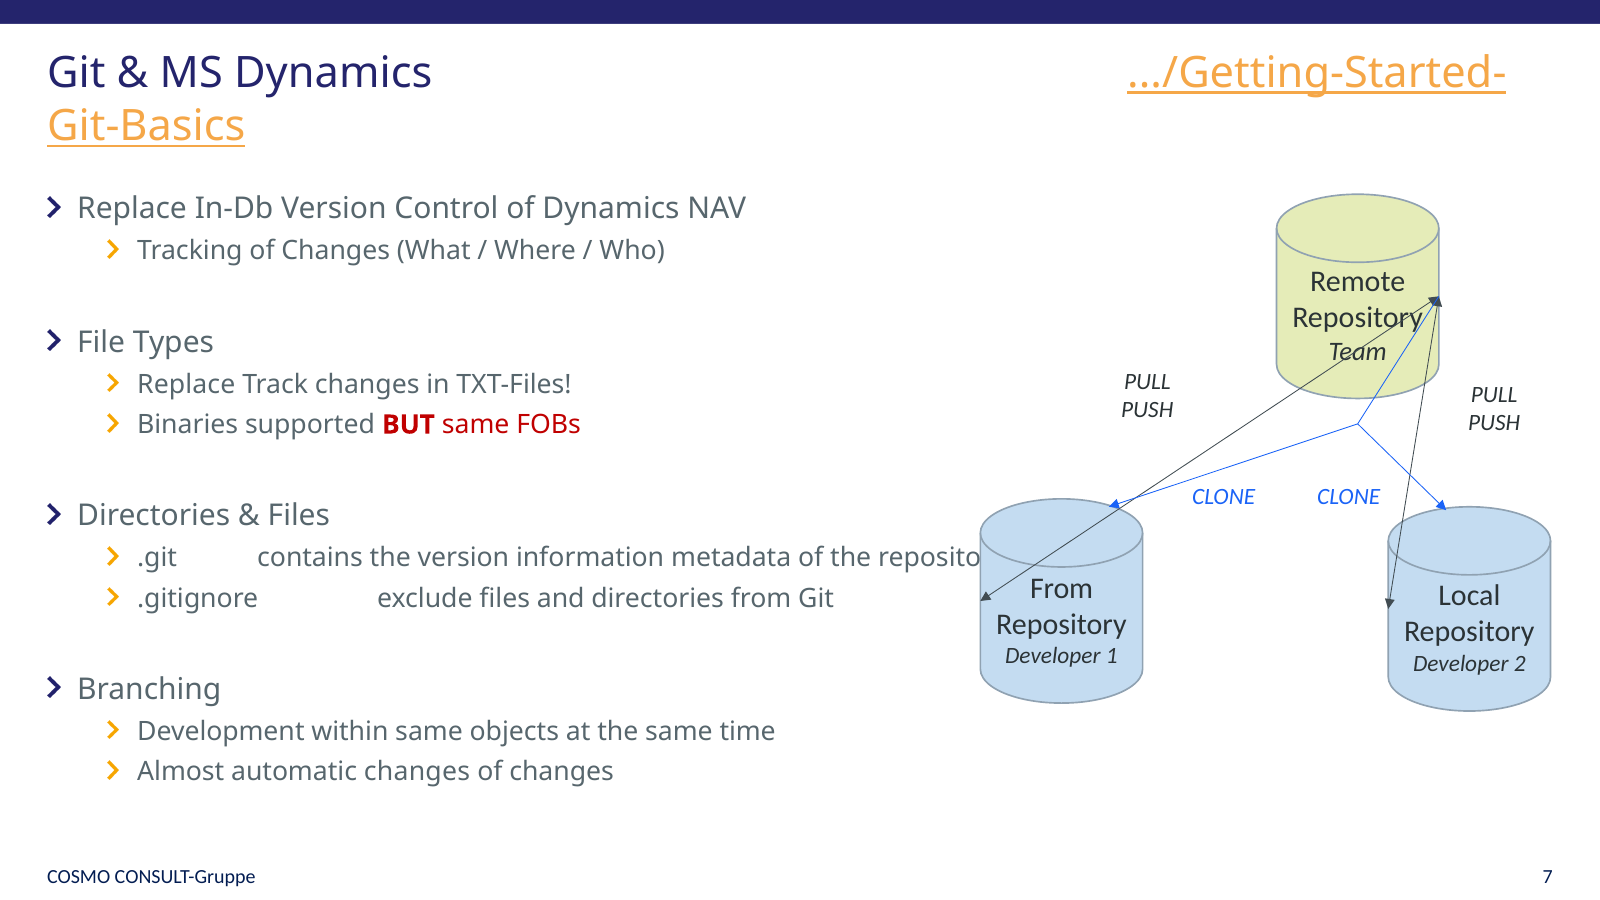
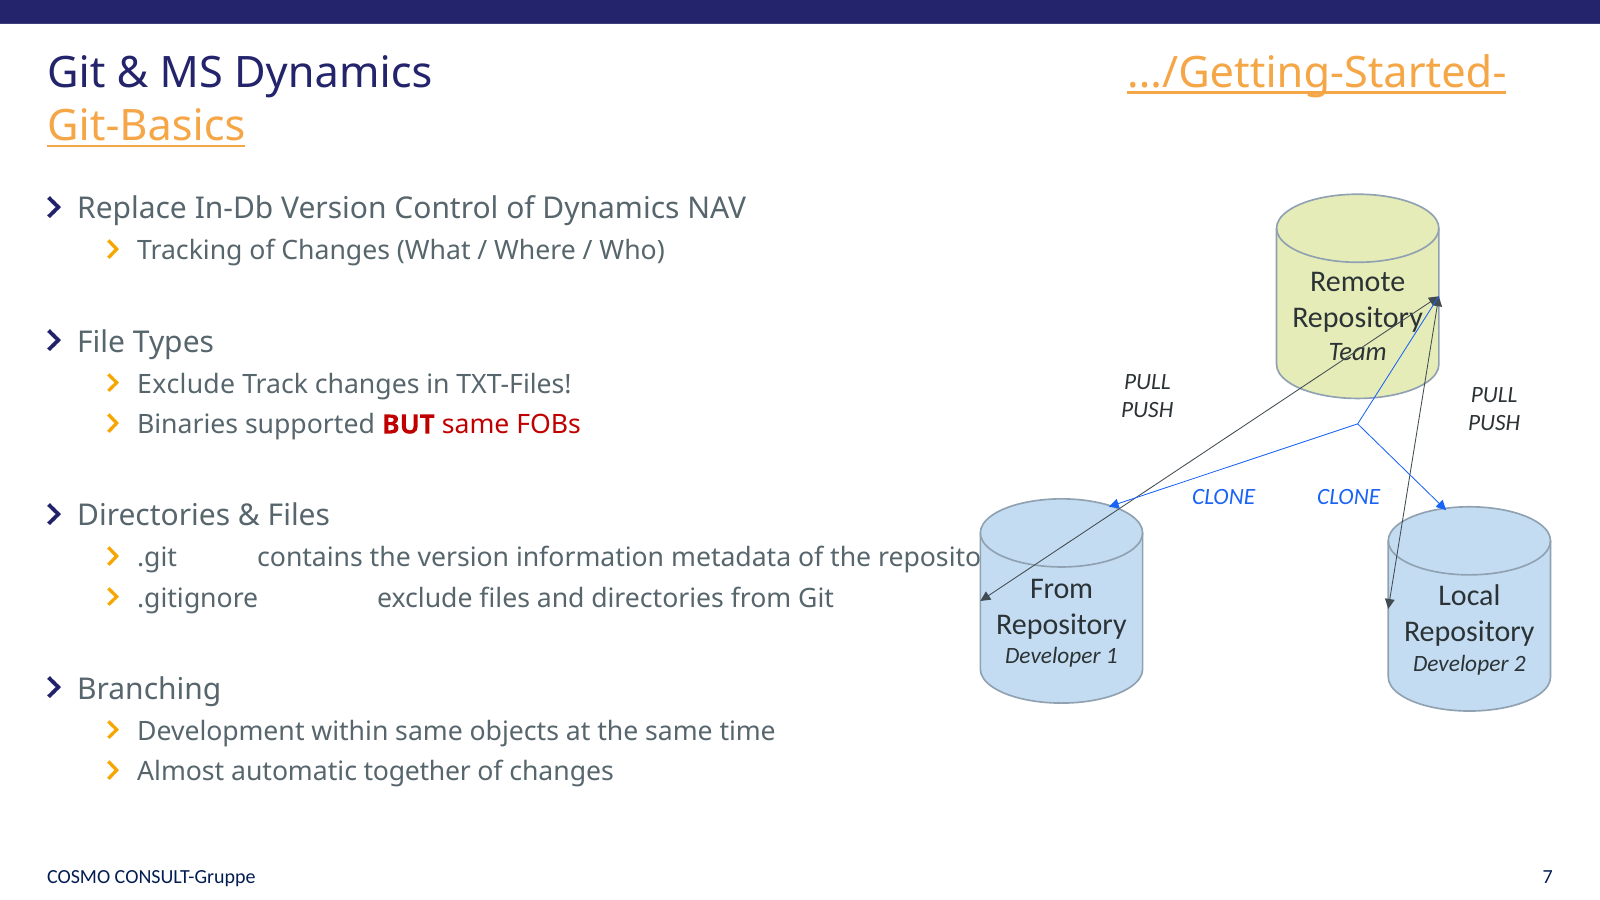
Replace: Replace -> Exclude (186, 384)
automatic changes: changes -> together (417, 772)
